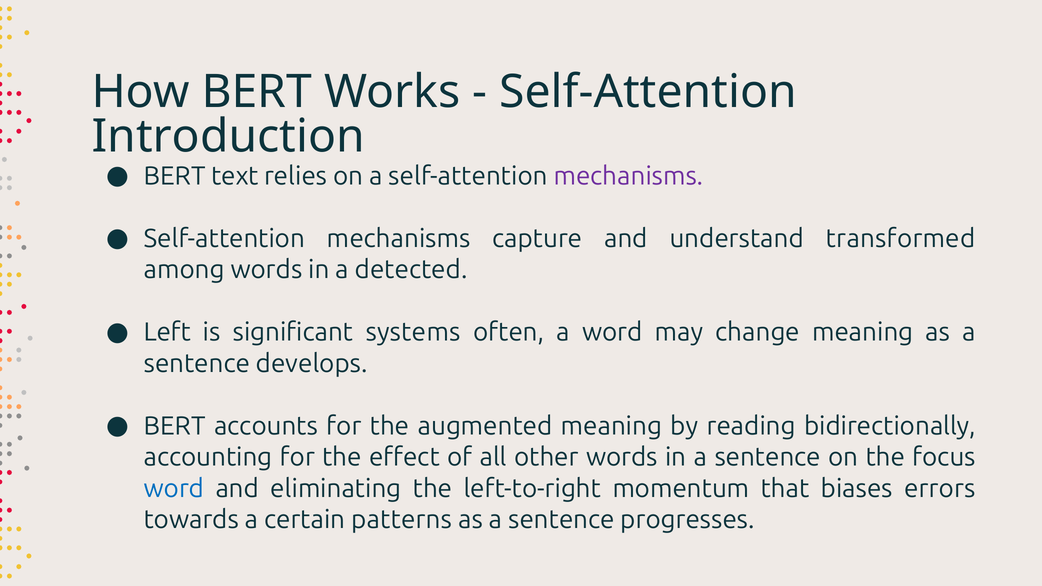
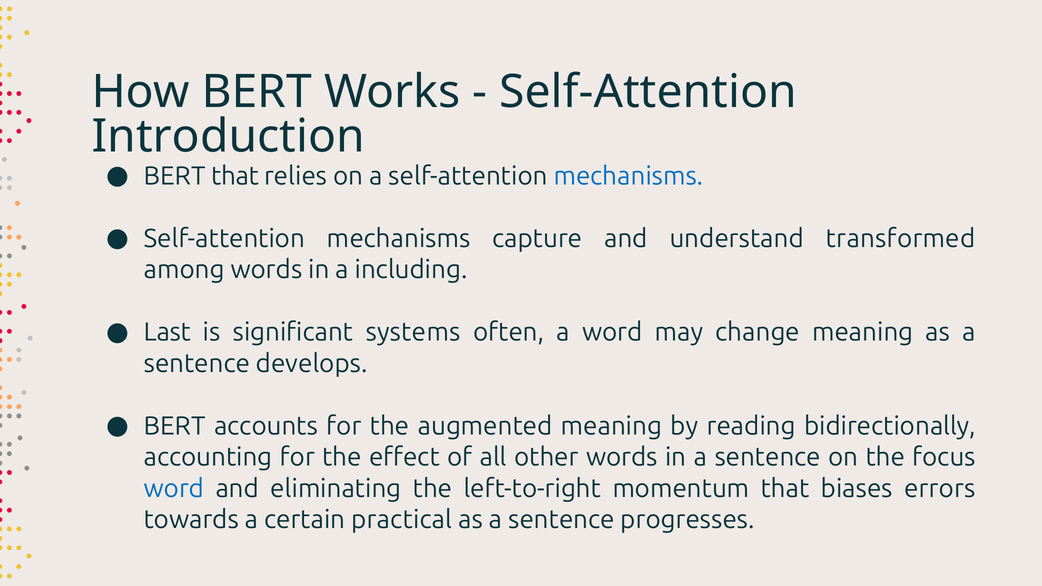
BERT text: text -> that (235, 176)
mechanisms colour: purple -> blue (628, 176)
detected: detected -> including (411, 270)
Left: Left -> Last (167, 332)
patterns: patterns -> practical (402, 520)
